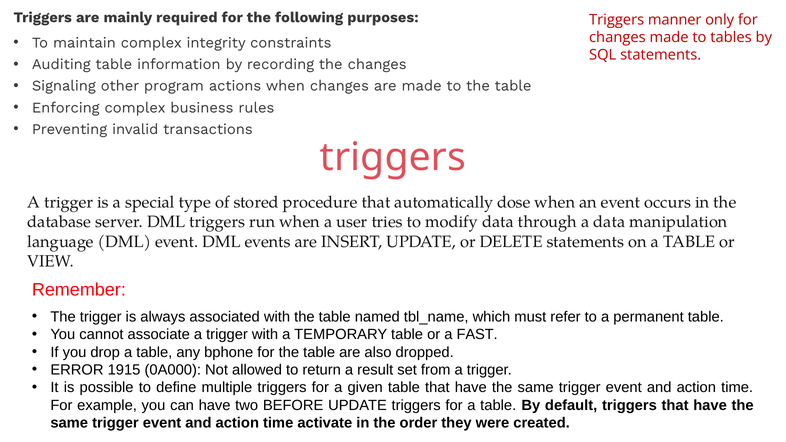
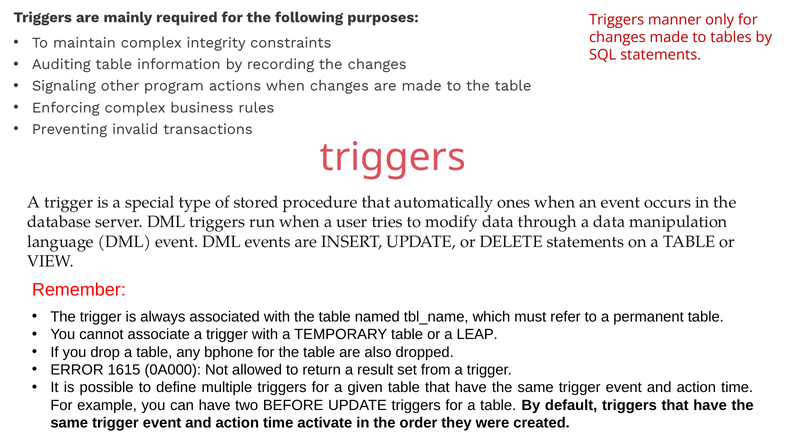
dose: dose -> ones (514, 202)
FAST: FAST -> LEAP (477, 335)
1915: 1915 -> 1615 (124, 370)
